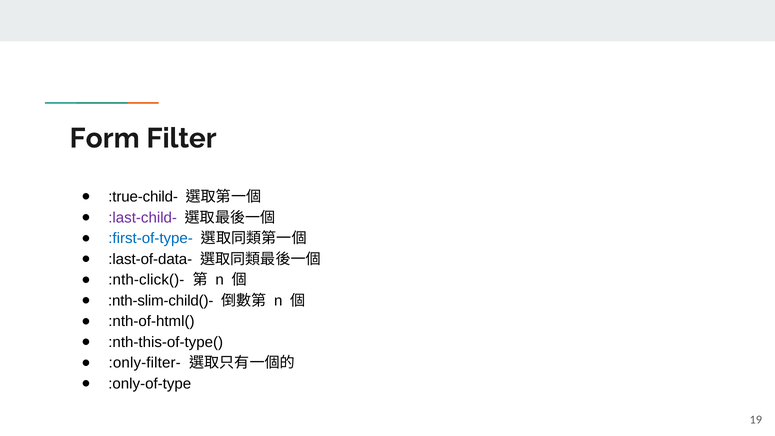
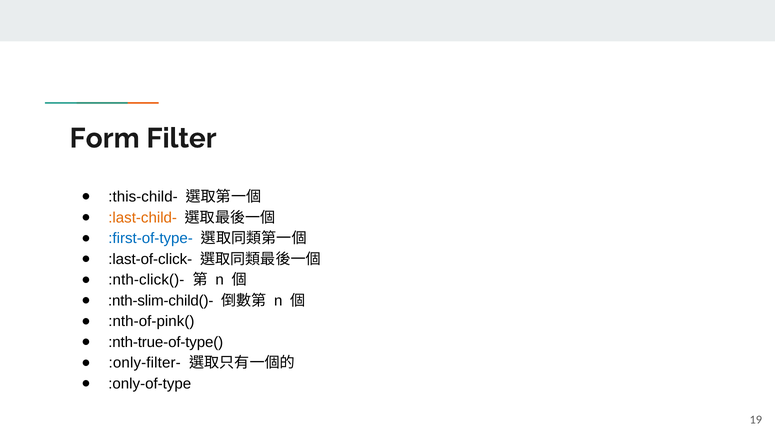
:true-child-: :true-child- -> :this-child- (143, 197)
:last-child- colour: purple -> orange (143, 218)
:last-of-data-: :last-of-data- -> :last-of-click- (150, 259)
:nth-of-html(: :nth-of-html( -> :nth-of-pink( (151, 321)
:nth-this-of-type(: :nth-this-of-type( -> :nth-true-of-type( (166, 342)
